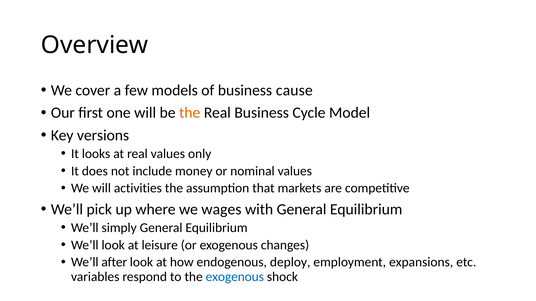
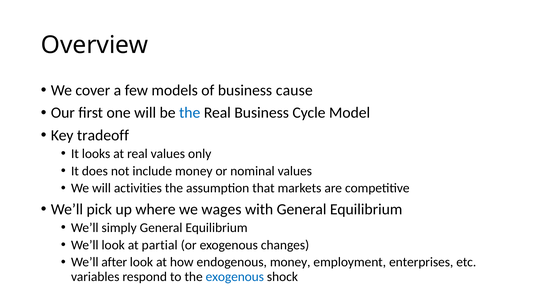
the colour: orange -> blue (190, 113)
versions: versions -> tradeoff (103, 135)
leisure: leisure -> partial (160, 245)
endogenous deploy: deploy -> money (290, 263)
expansions: expansions -> enterprises (421, 263)
